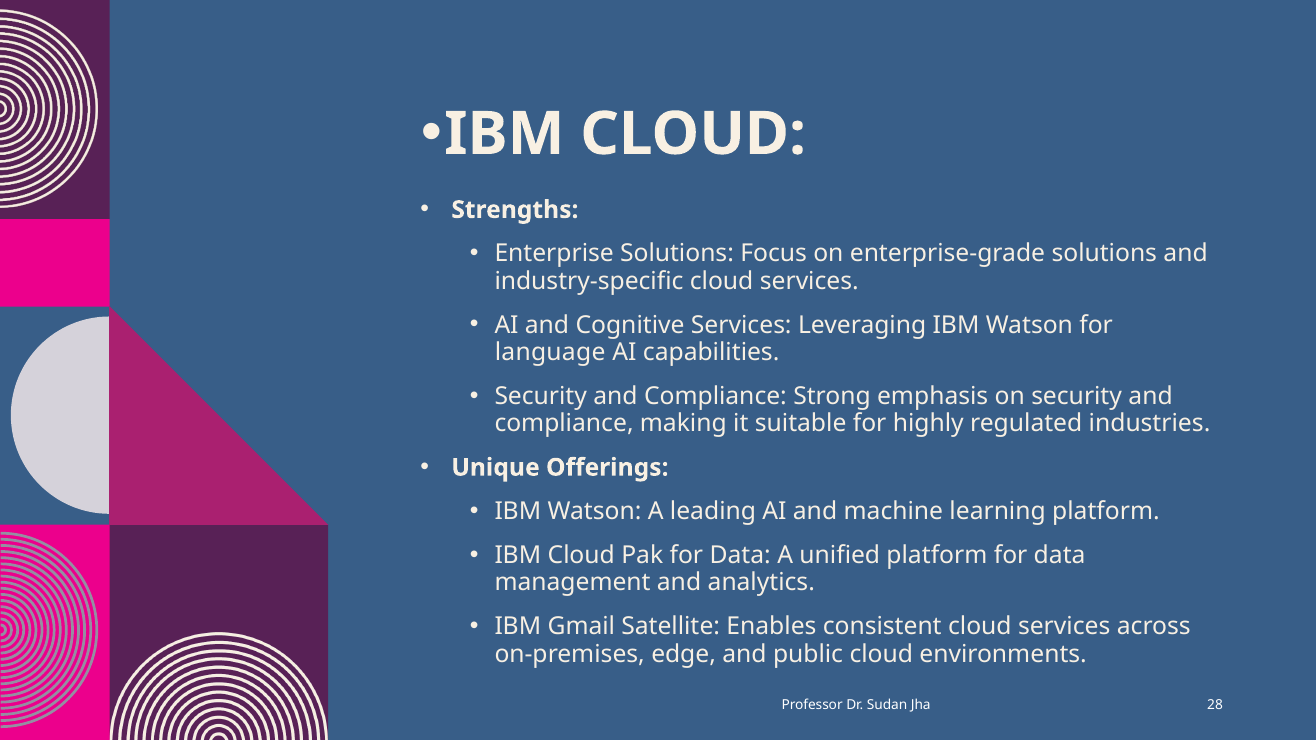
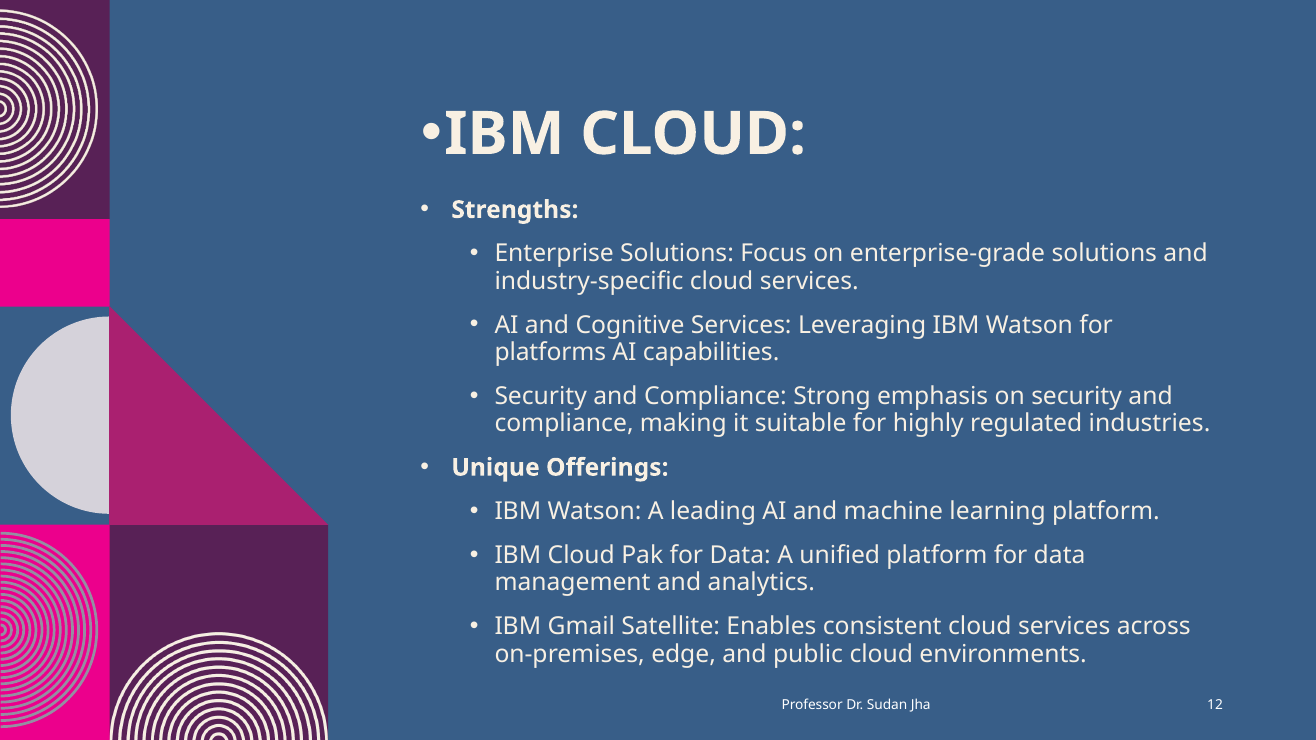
language: language -> platforms (550, 352)
28: 28 -> 12 (1215, 706)
